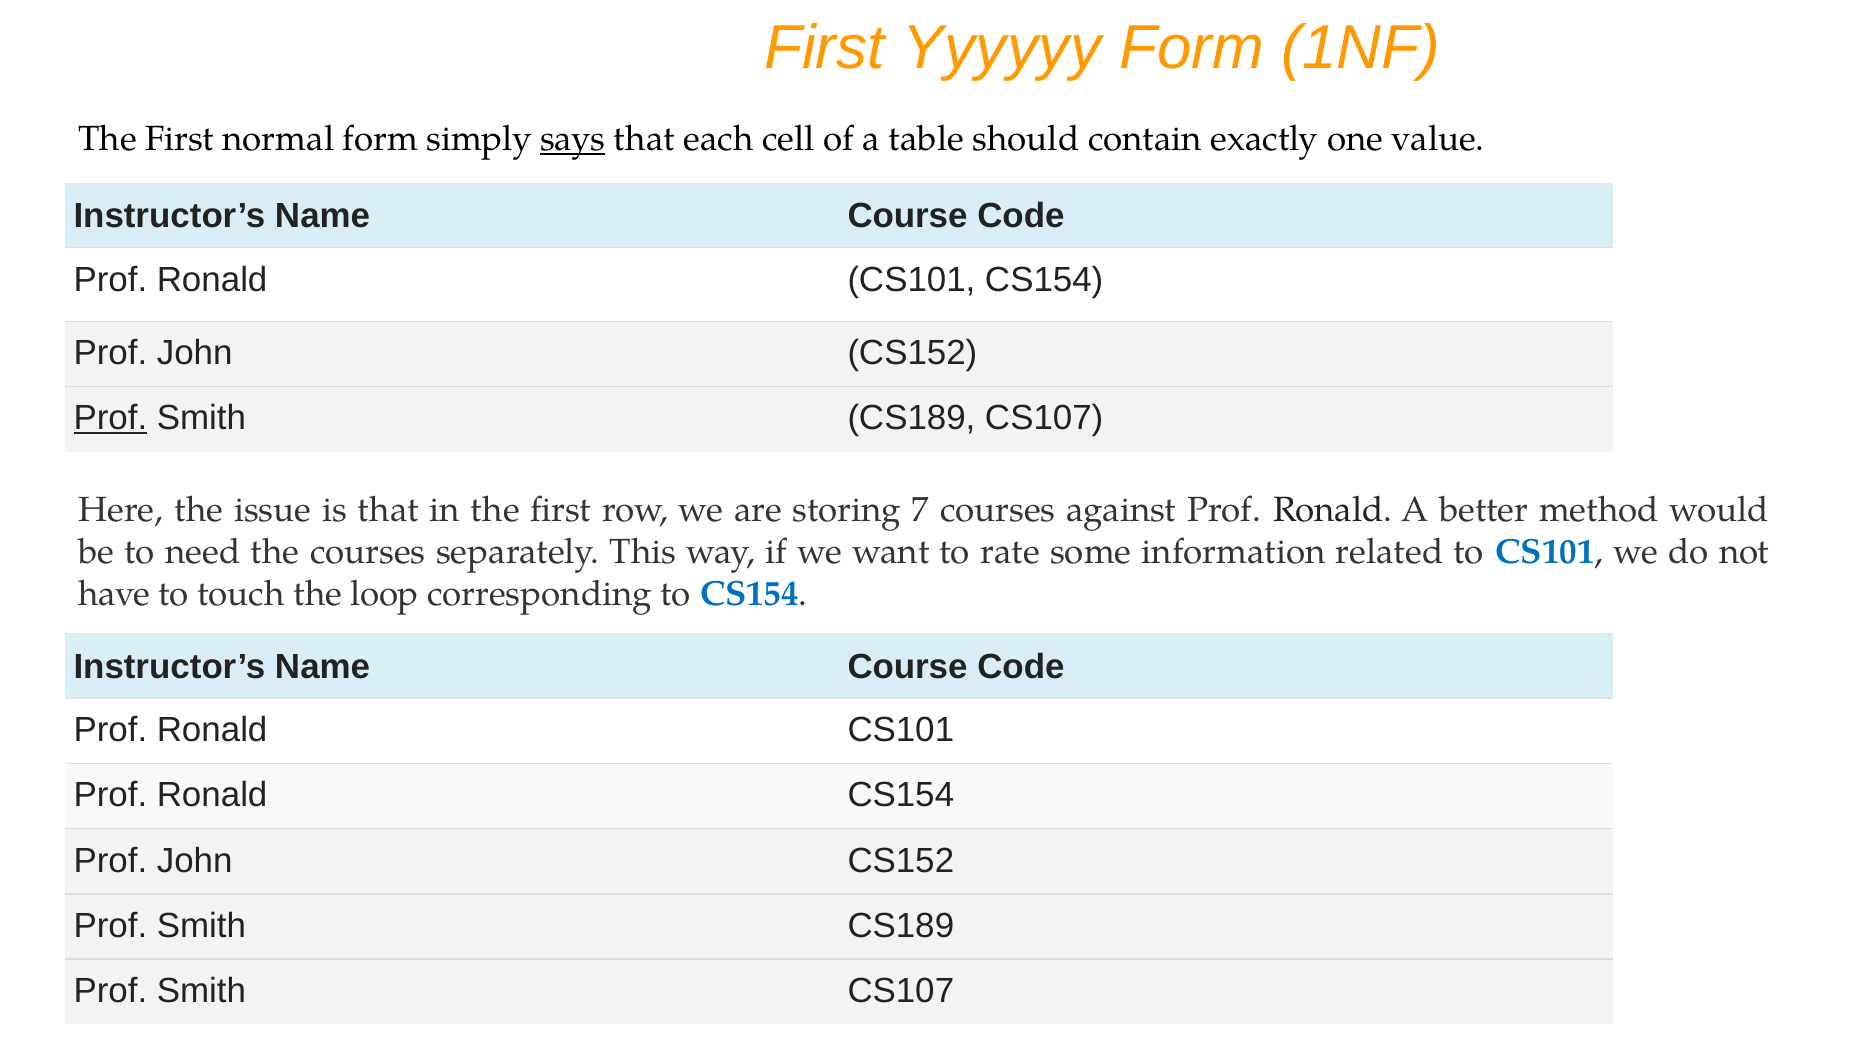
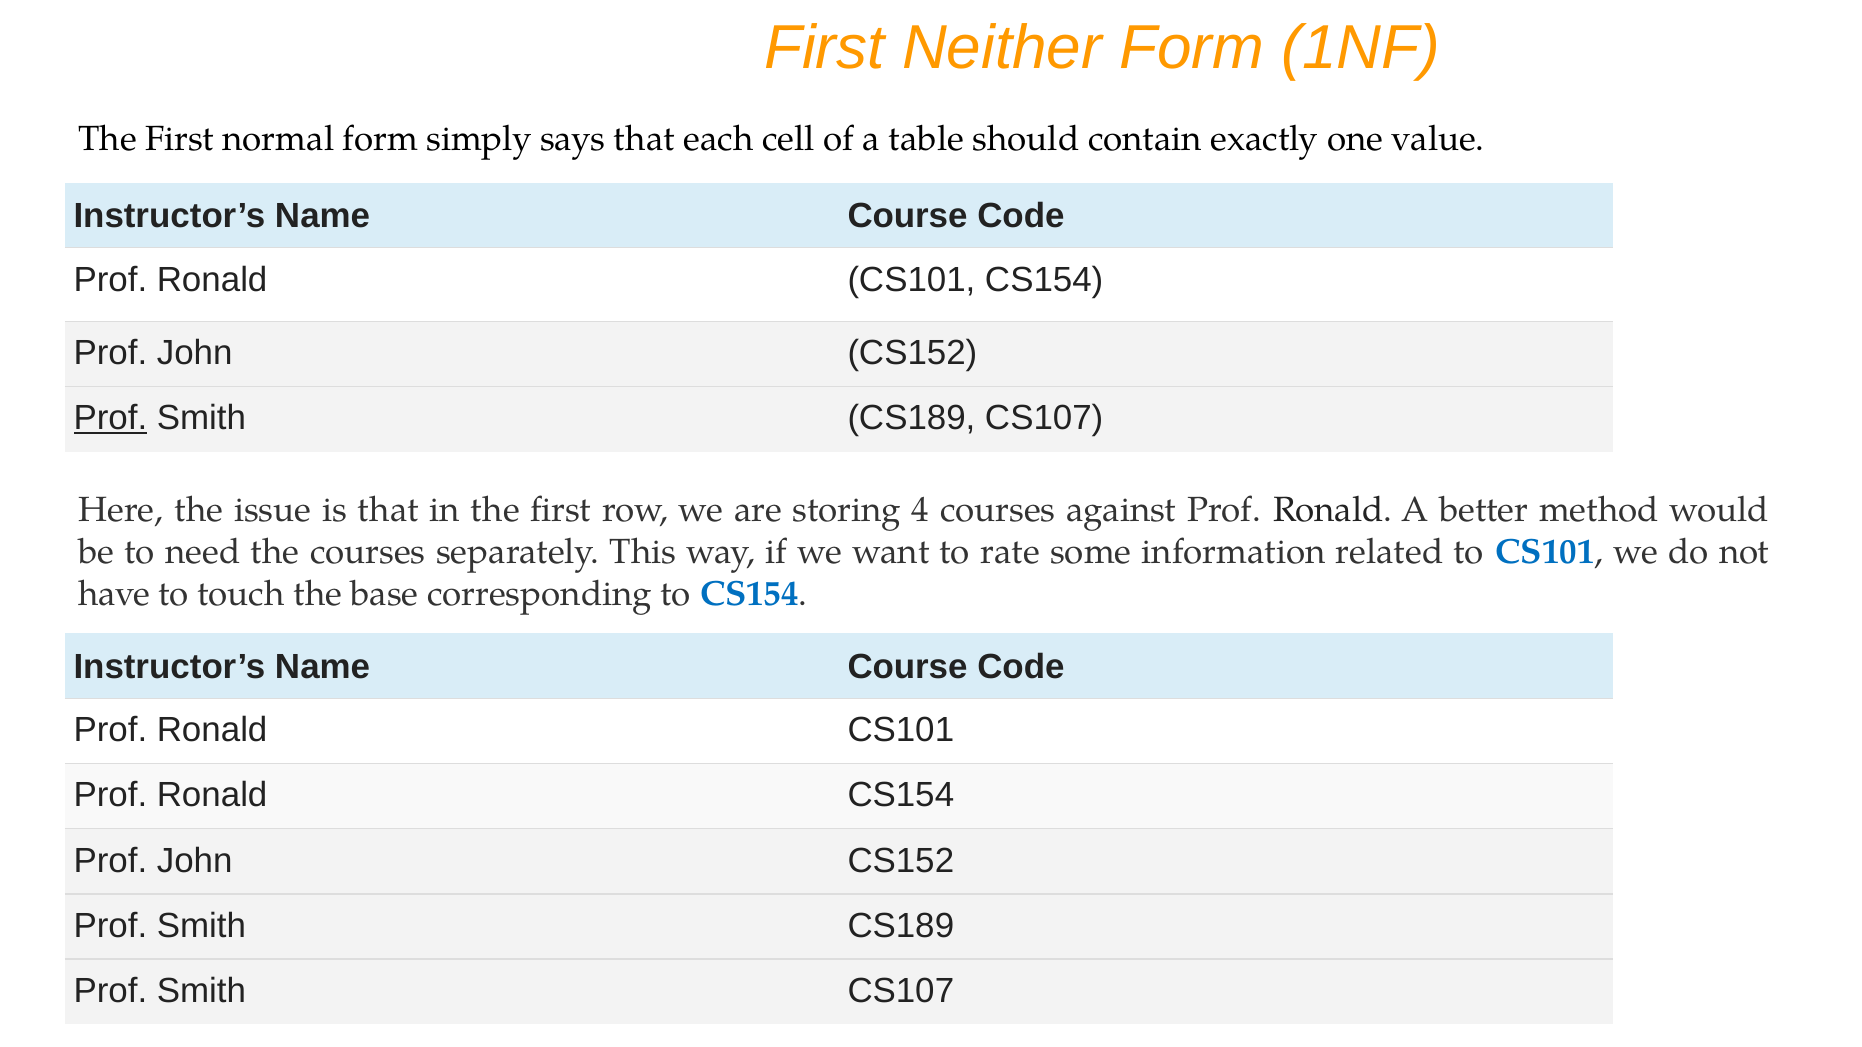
Yyyyyy: Yyyyyy -> Neither (1002, 48)
says underline: present -> none (573, 139)
7: 7 -> 4 (920, 510)
loop: loop -> base (385, 594)
